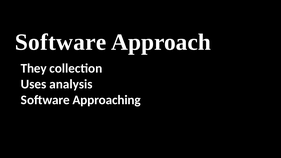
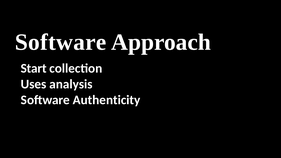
They: They -> Start (34, 68)
Approaching: Approaching -> Authenticity (107, 100)
